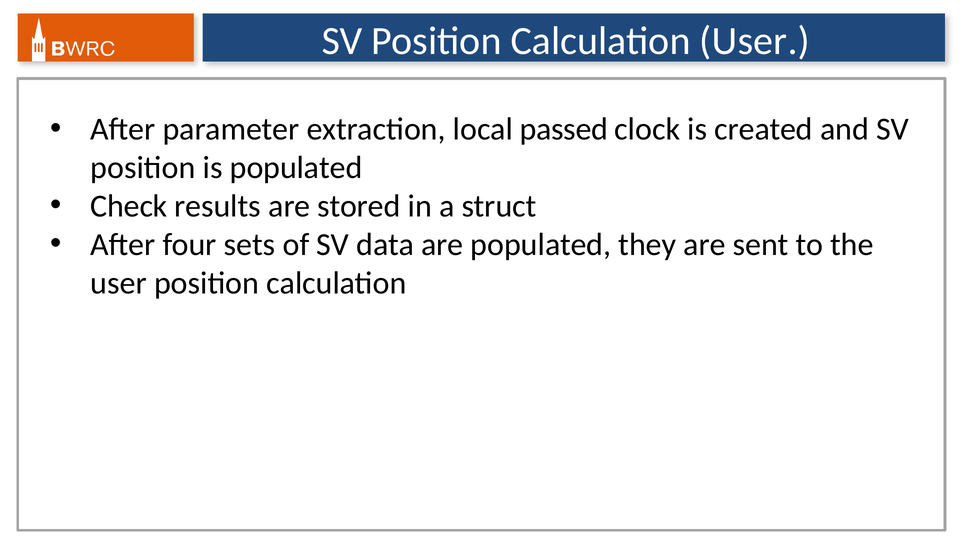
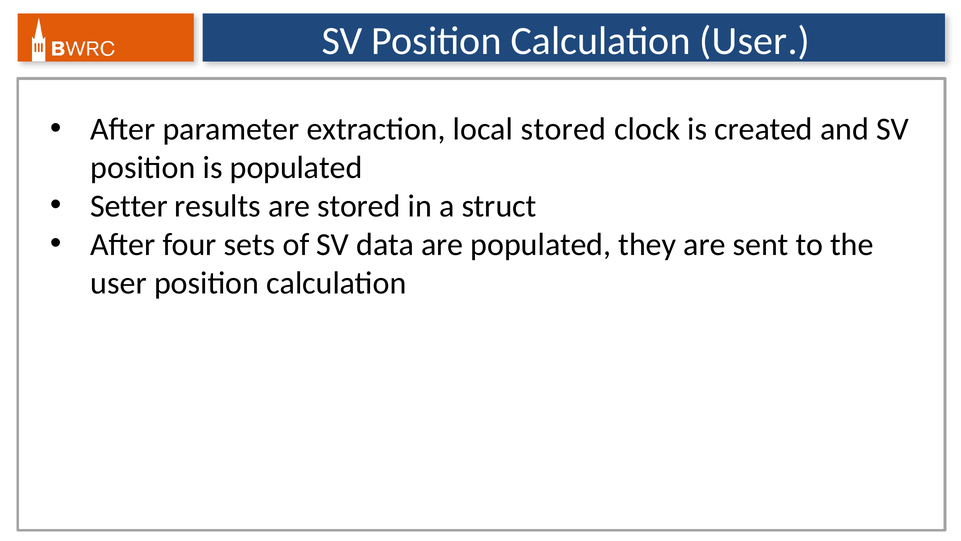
local passed: passed -> stored (564, 129)
Check: Check -> Setter (129, 206)
